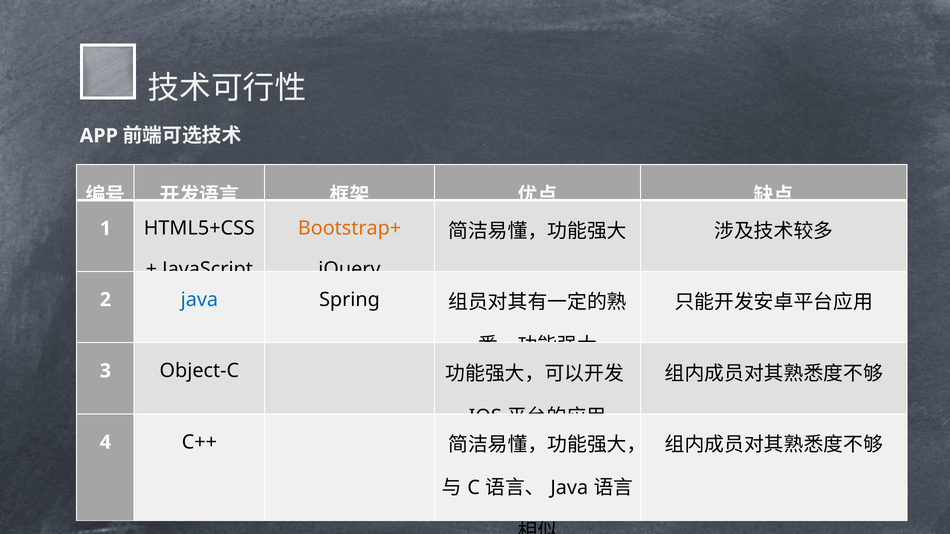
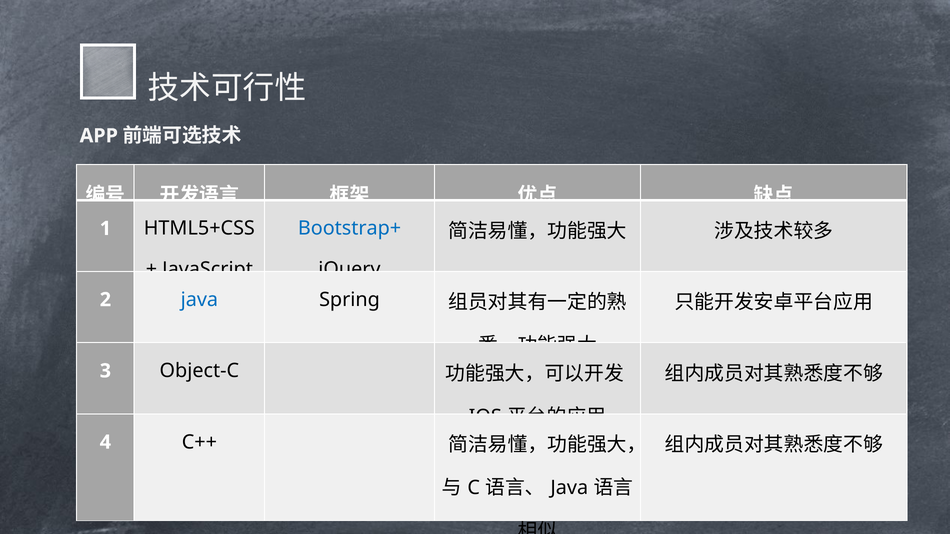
Bootstrap+ colour: orange -> blue (350, 229)
